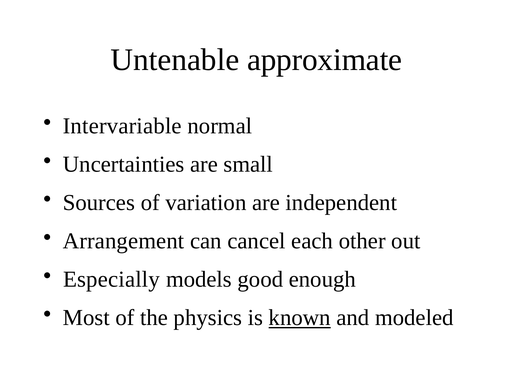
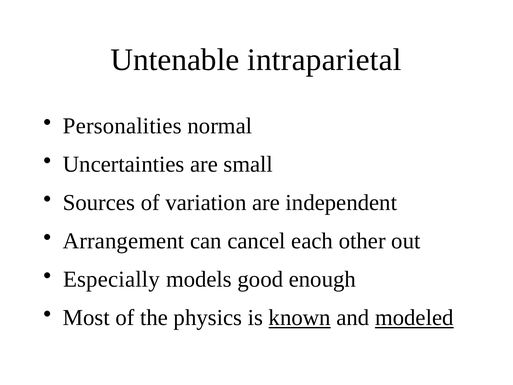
approximate: approximate -> intraparietal (324, 60)
Intervariable: Intervariable -> Personalities (122, 126)
modeled underline: none -> present (414, 318)
